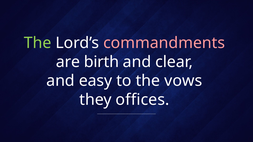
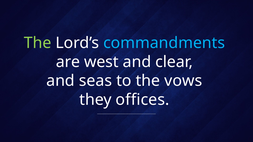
commandments colour: pink -> light blue (164, 43)
birth: birth -> west (101, 62)
easy: easy -> seas (95, 81)
